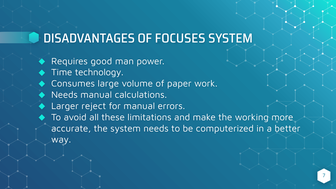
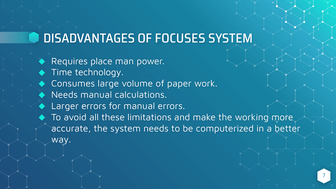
good: good -> place (101, 61)
Larger reject: reject -> errors (94, 106)
